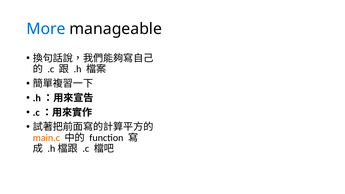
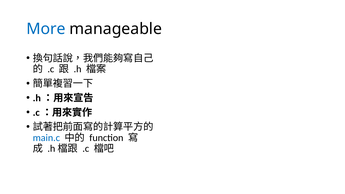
main.c colour: orange -> blue (46, 138)
